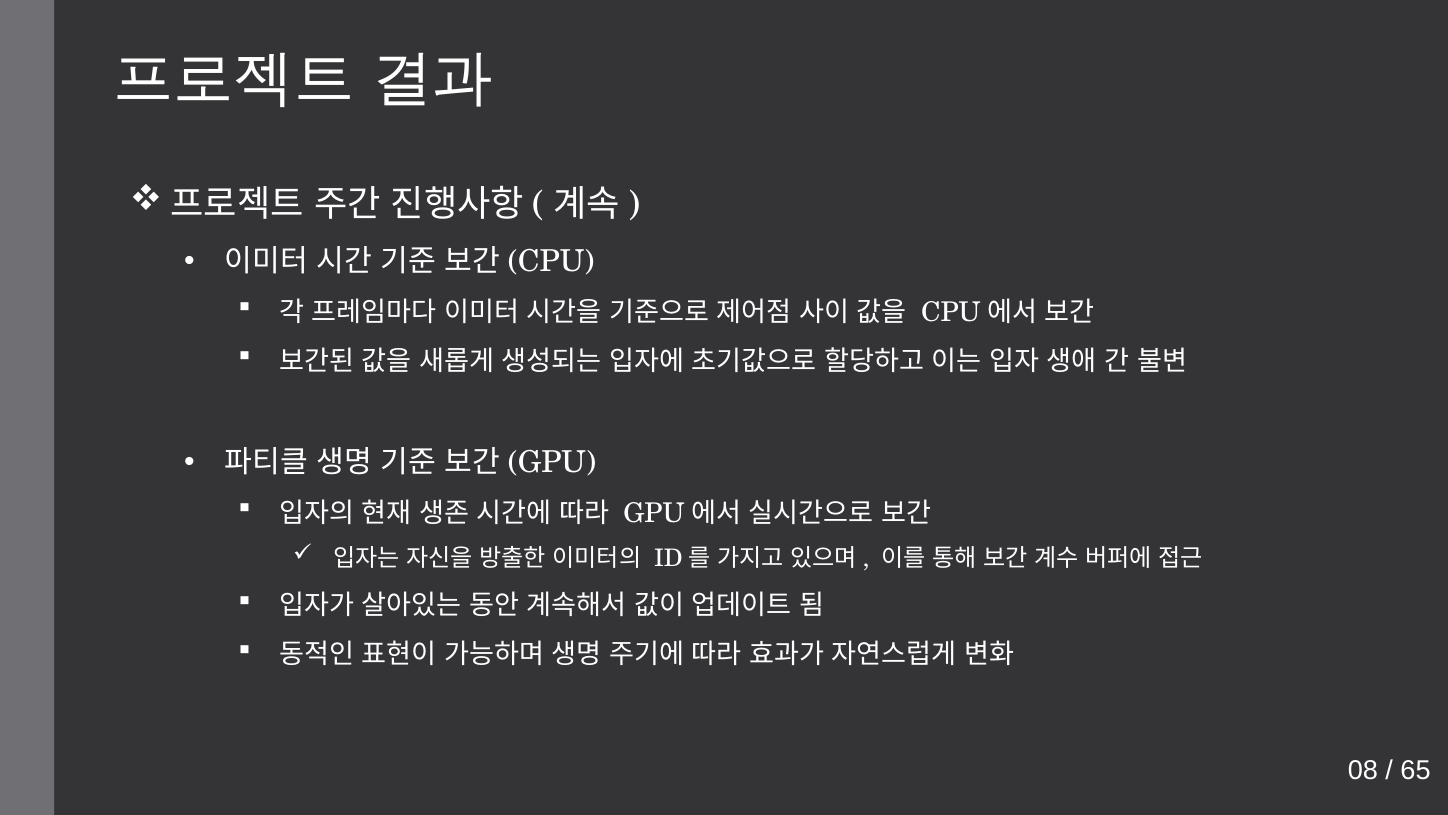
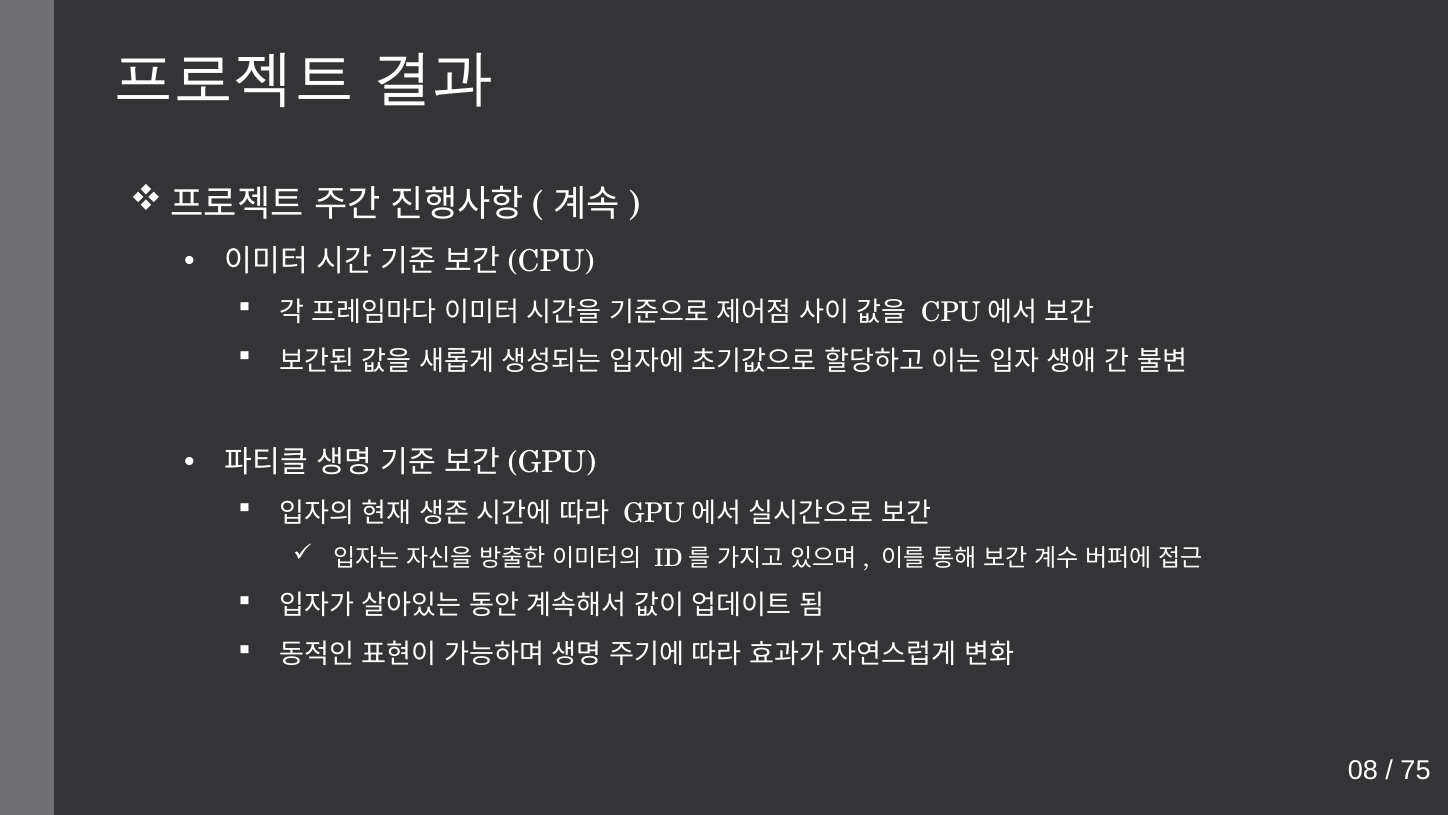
65: 65 -> 75 (1416, 770)
